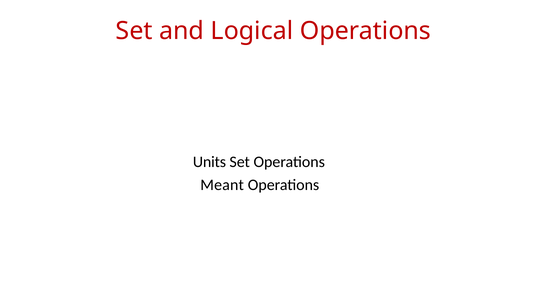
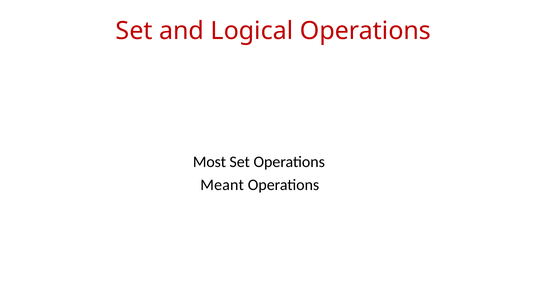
Units: Units -> Most (209, 162)
